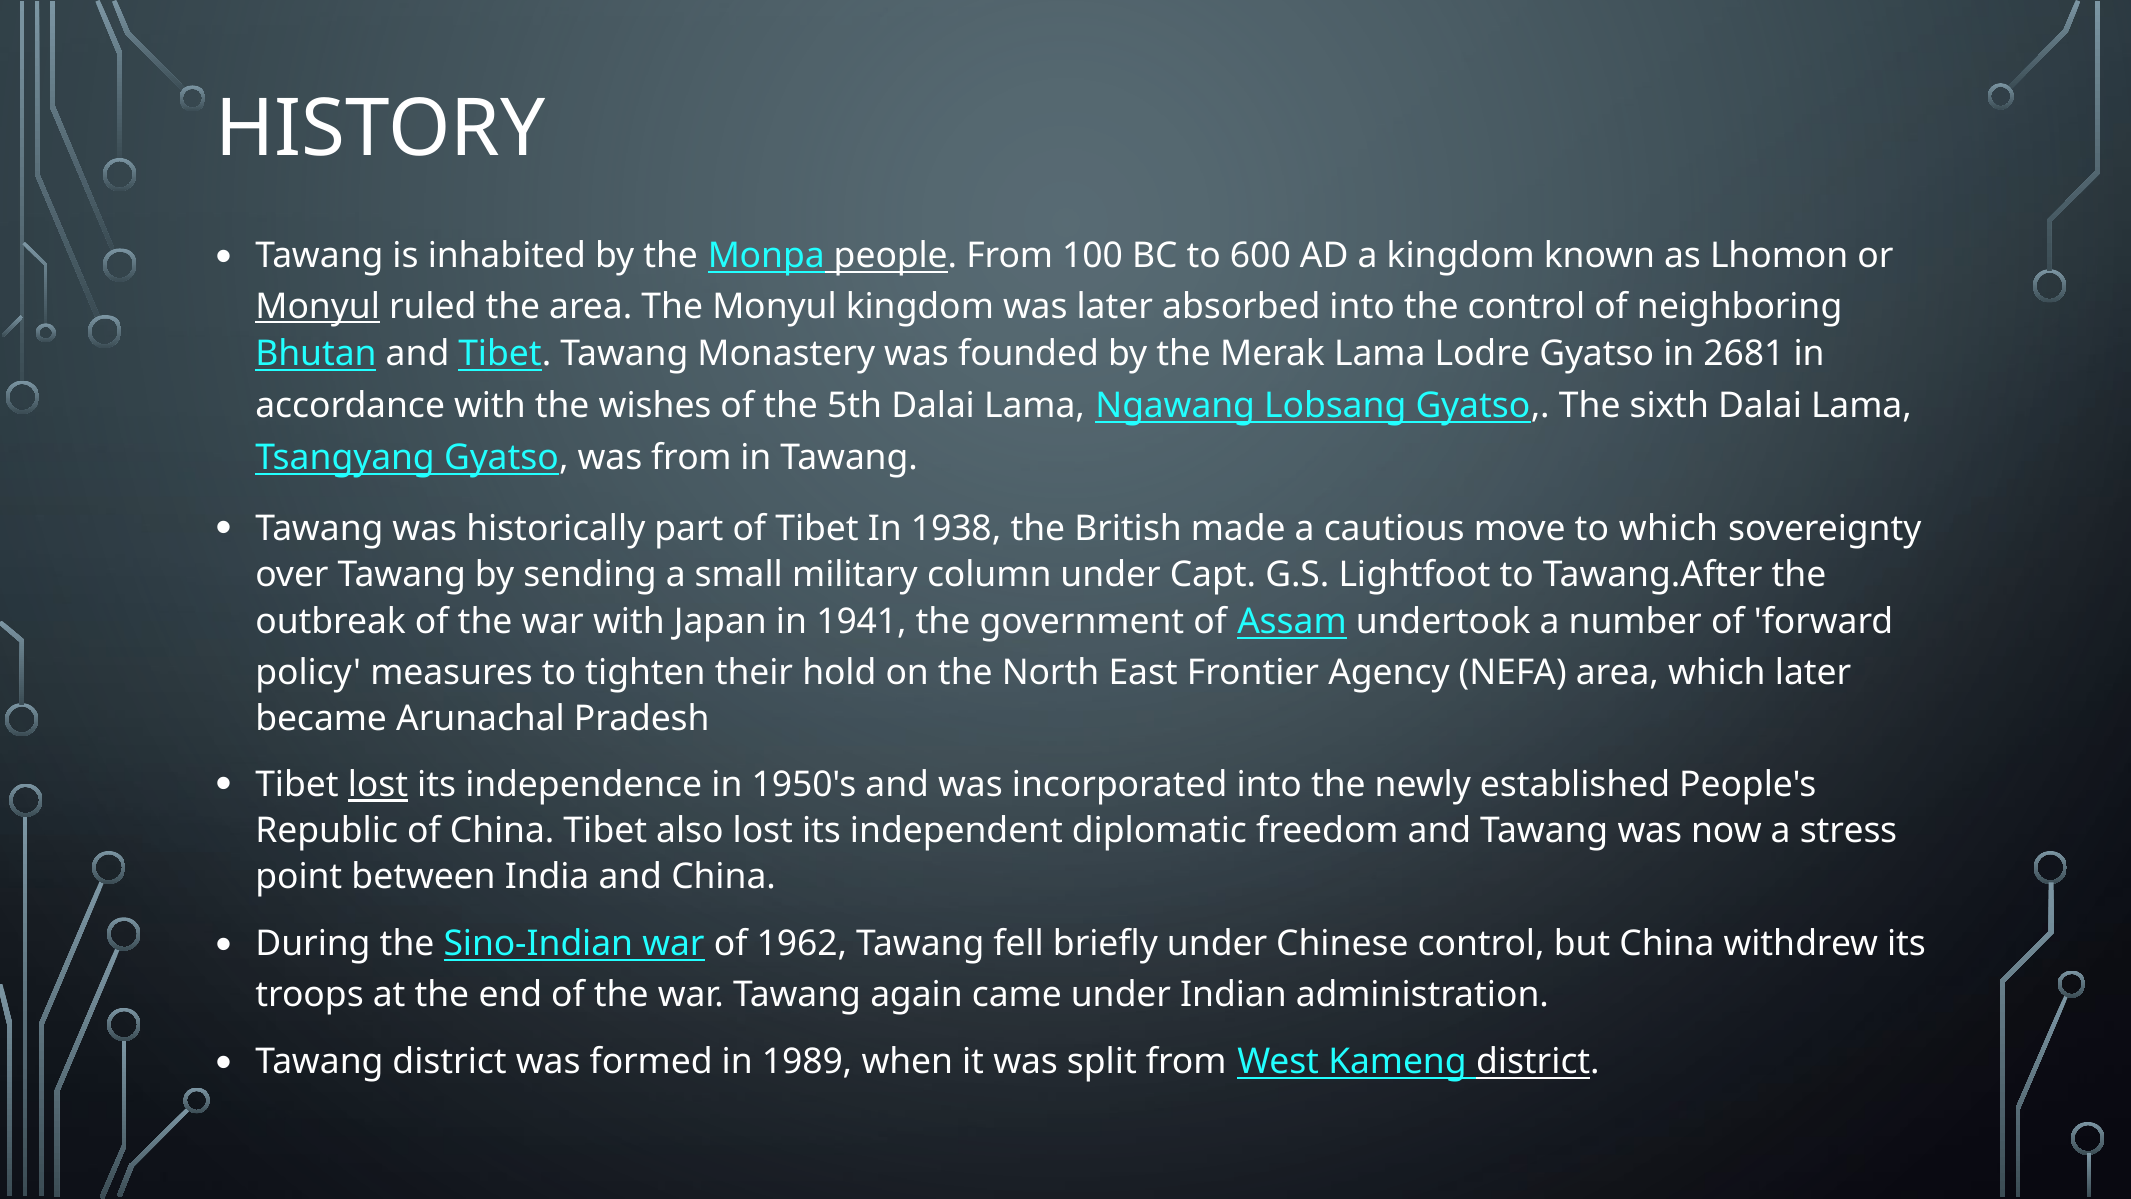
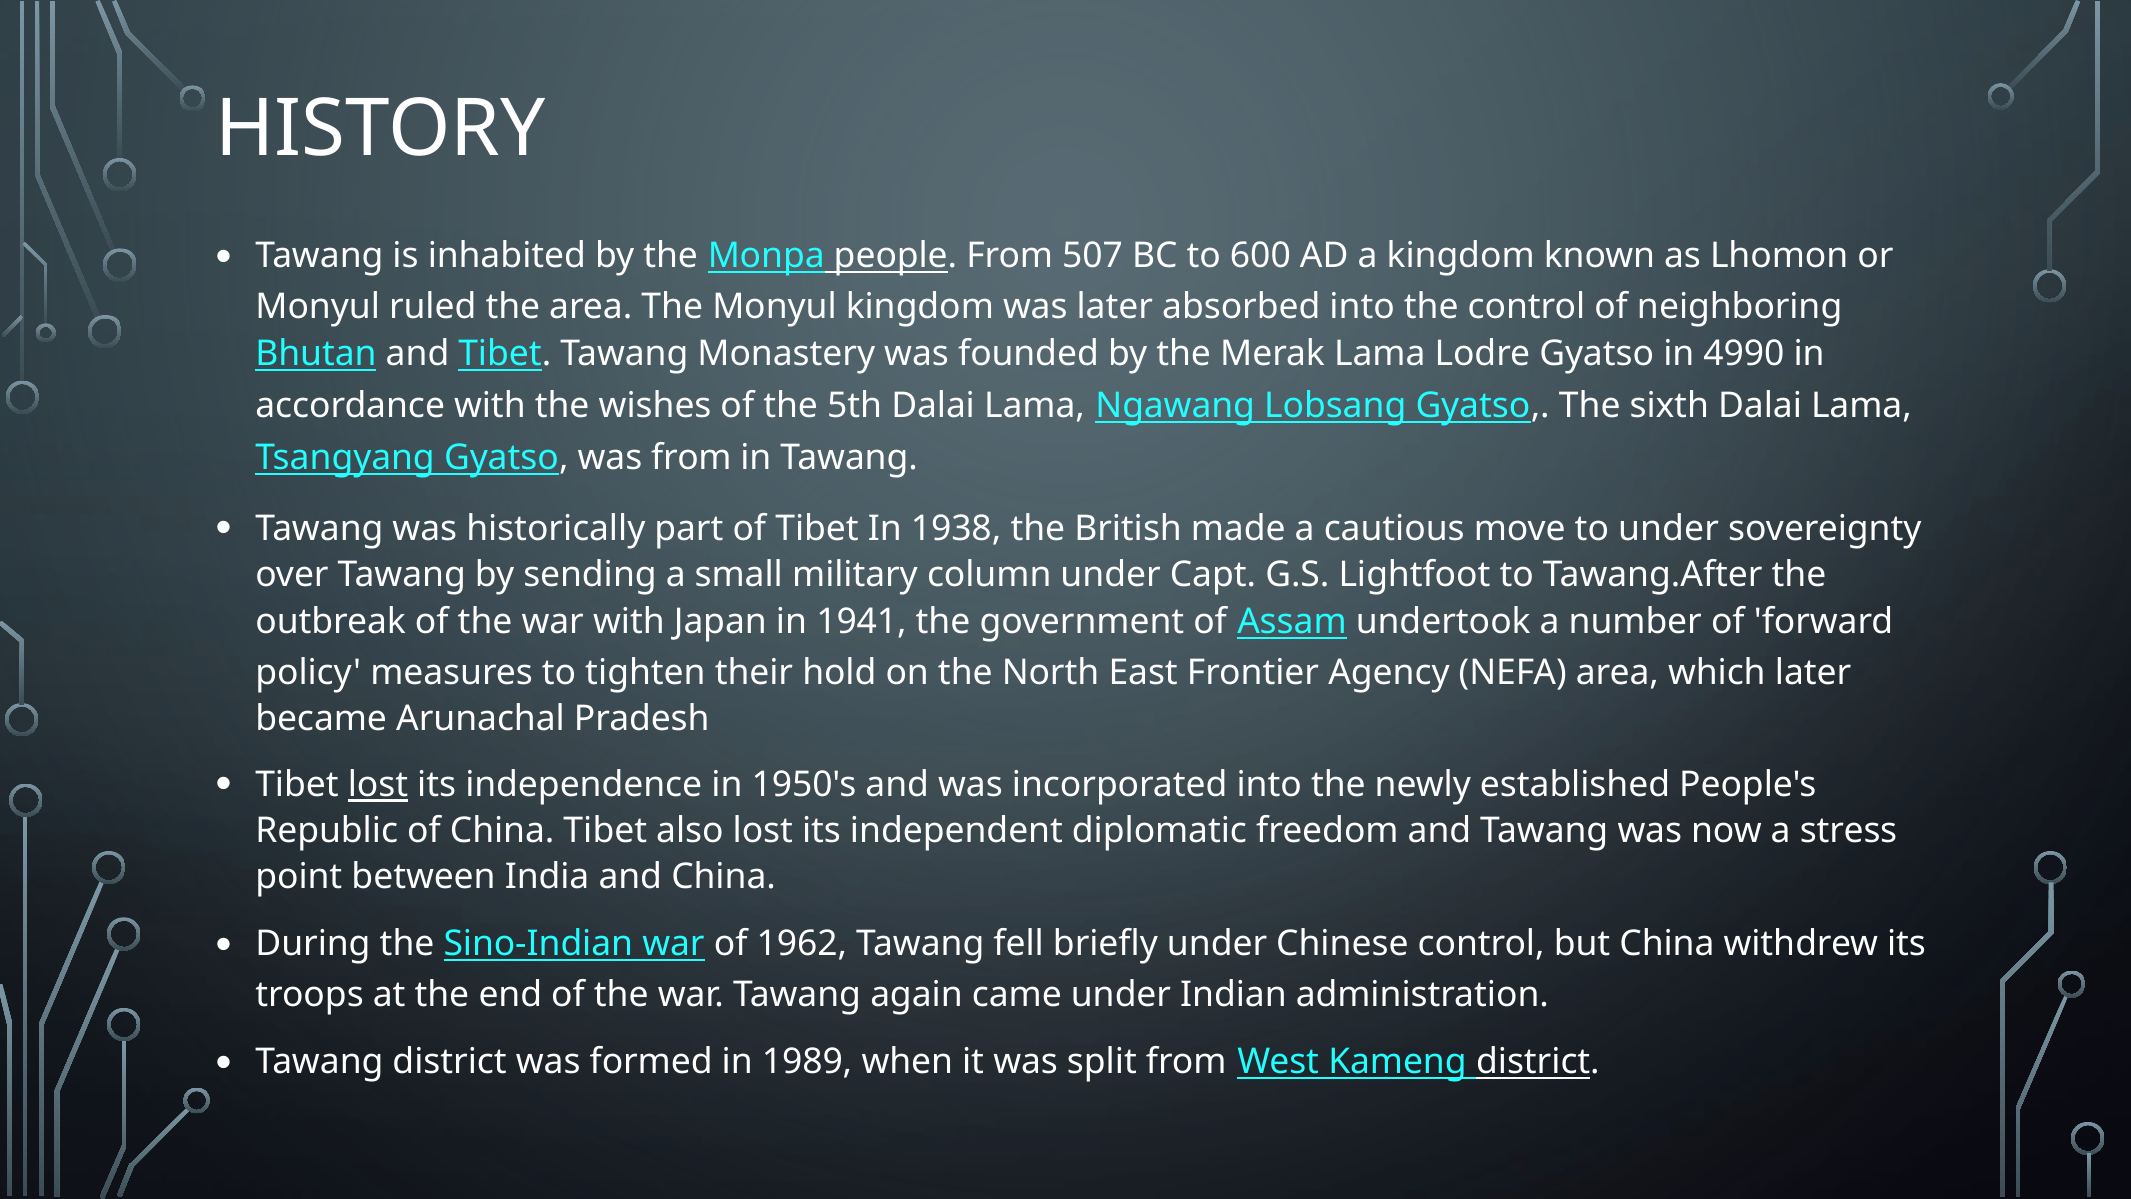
100: 100 -> 507 (1093, 255)
Monyul underline: present -> none (318, 307)
2681: 2681 -> 4990 (1744, 353)
to which: which -> under (1669, 529)
